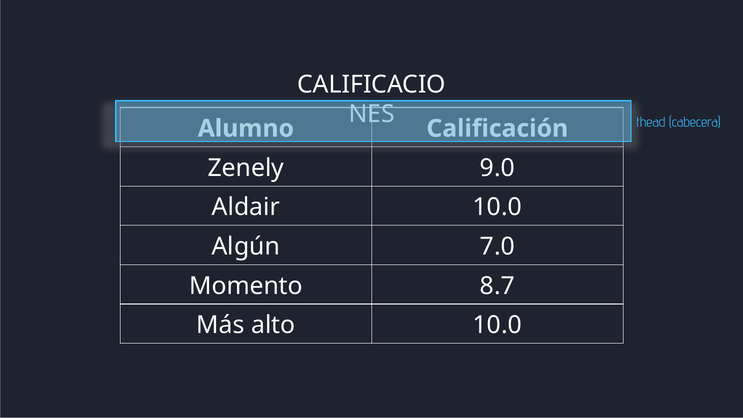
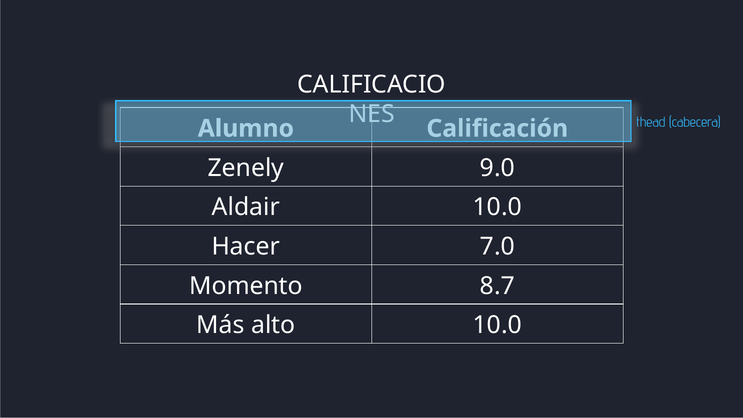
Algún: Algún -> Hacer (246, 246)
